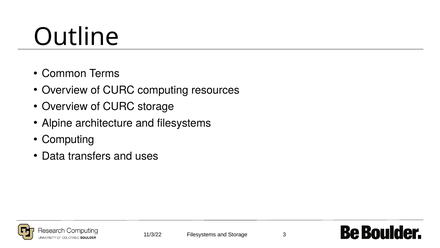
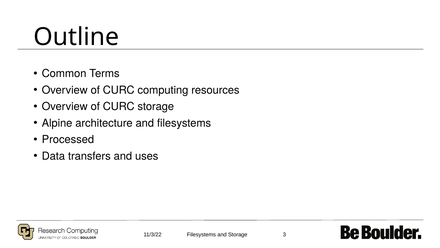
Computing: Computing -> Processed (68, 139)
